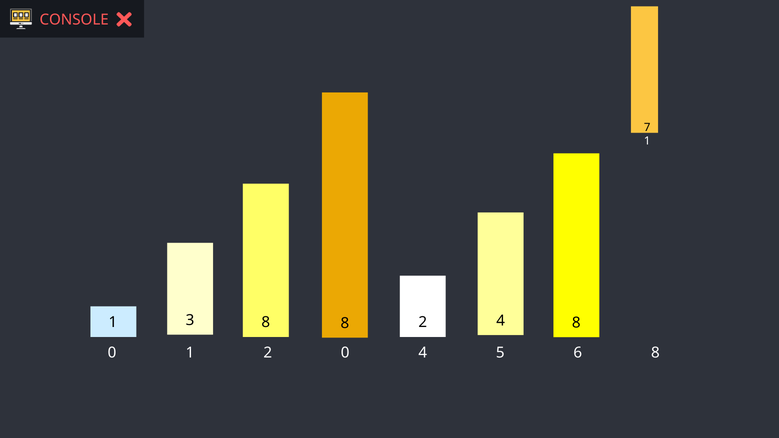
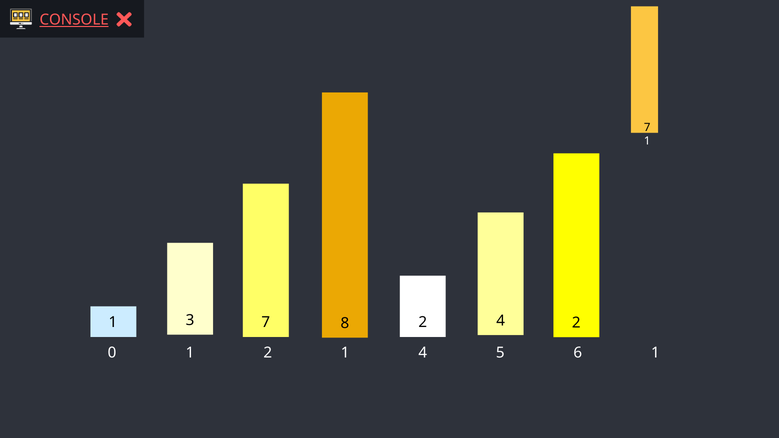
CONSOLE underline: none -> present (74, 20)
3 8: 8 -> 7 (266, 323)
4 8: 8 -> 2 (576, 323)
2 0: 0 -> 1 (345, 353)
6 8: 8 -> 1 (655, 353)
